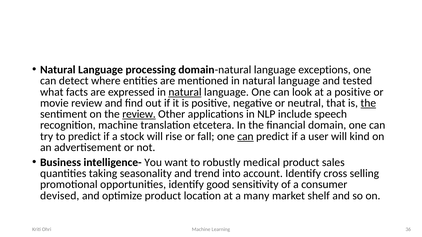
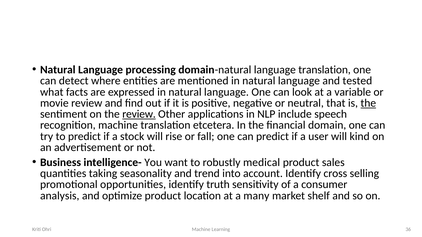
language exceptions: exceptions -> translation (325, 70)
natural underline: present -> none (185, 92)
a positive: positive -> variable (353, 92)
can underline: present -> none (245, 136)
good: good -> truth (218, 185)
devised: devised -> analysis (60, 196)
